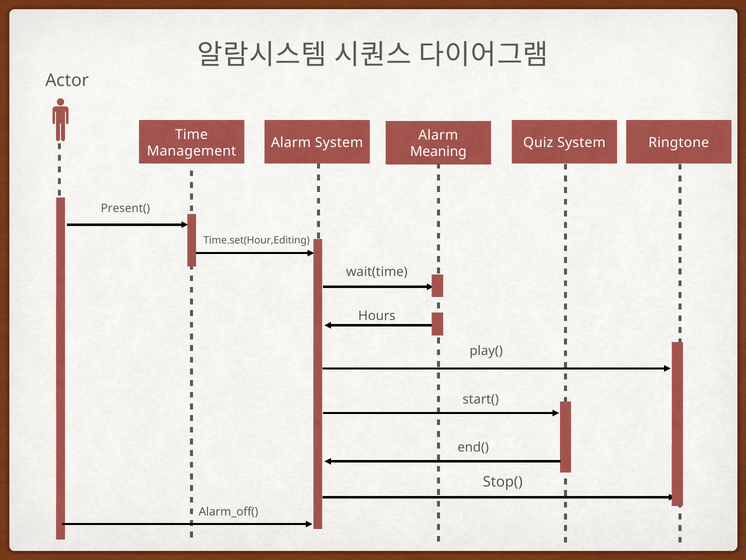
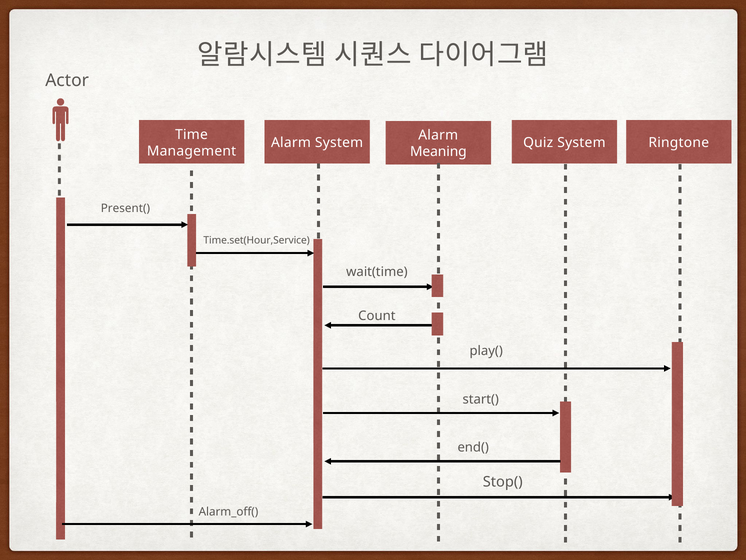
Time.set(Hour,Editing: Time.set(Hour,Editing -> Time.set(Hour,Service (257, 240)
Hours: Hours -> Count (377, 316)
